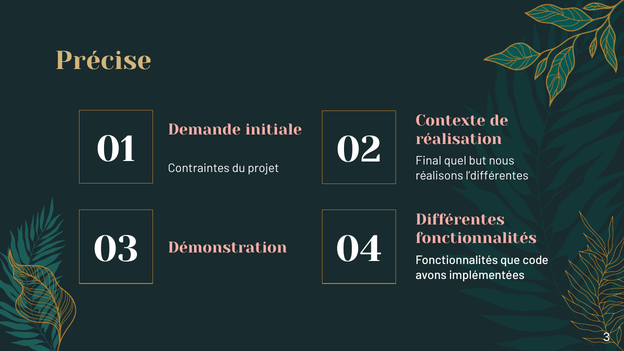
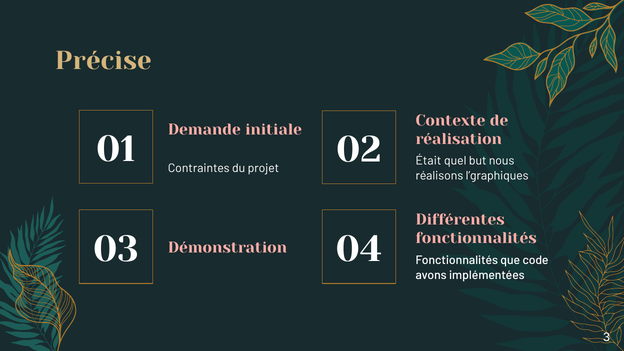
Final: Final -> Était (428, 161)
l’différentes: l’différentes -> l’graphiques (497, 176)
